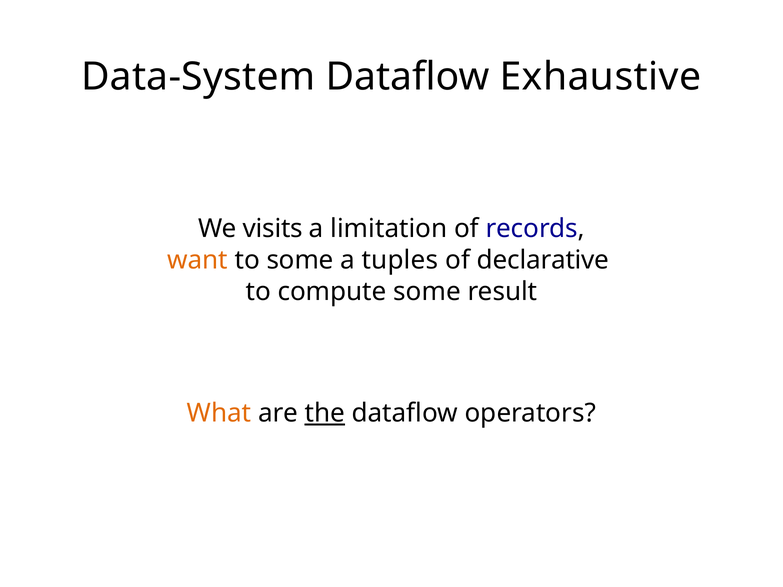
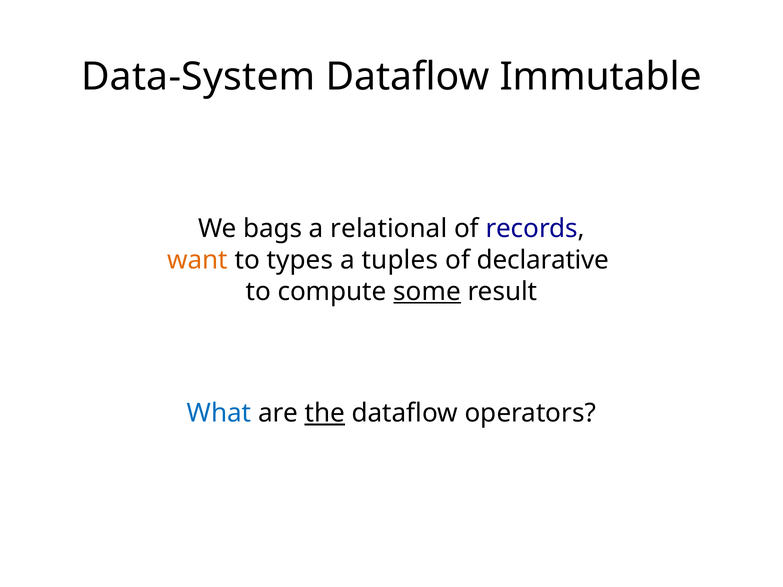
Exhaustive: Exhaustive -> Immutable (601, 77)
visits: visits -> bags (273, 229)
limitation: limitation -> relational (389, 229)
to some: some -> types (300, 260)
some underline: none -> present (427, 292)
What colour: orange -> blue (219, 413)
